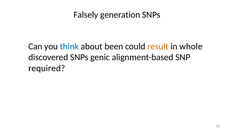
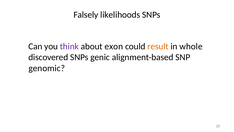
generation: generation -> likelihoods (120, 15)
think colour: blue -> purple (69, 46)
been: been -> exon (114, 46)
required: required -> genomic (47, 68)
